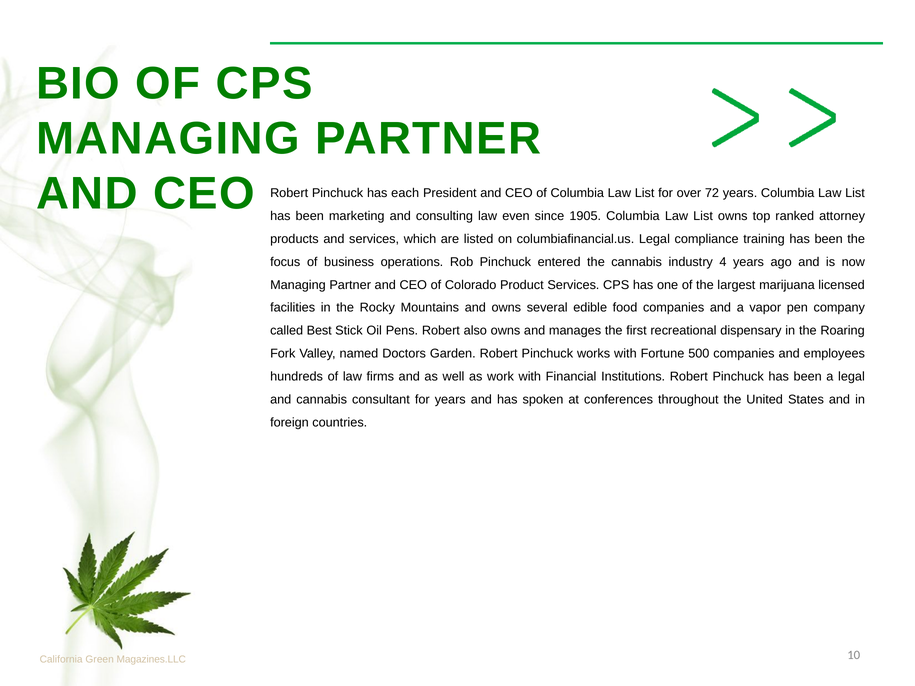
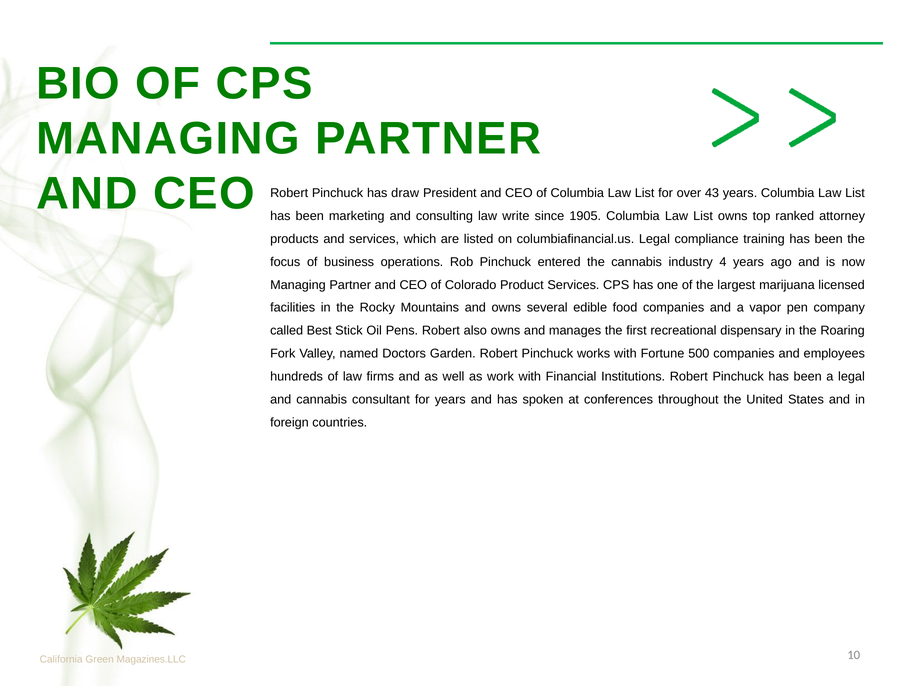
each: each -> draw (405, 193)
72: 72 -> 43 (712, 193)
even: even -> write (516, 216)
